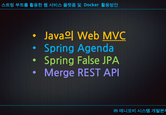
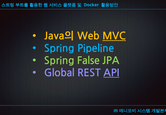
Agenda: Agenda -> Pipeline (96, 48)
Merge: Merge -> Global (59, 73)
API underline: none -> present (111, 73)
